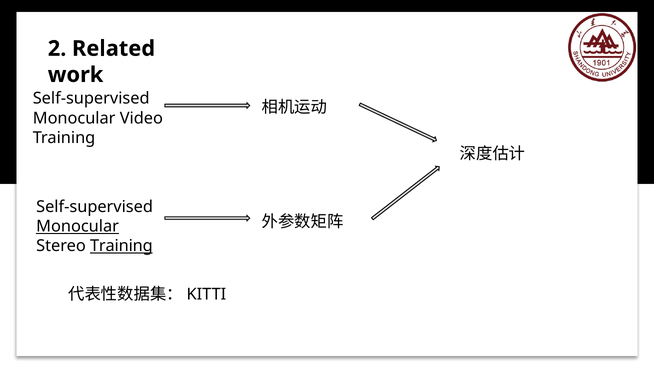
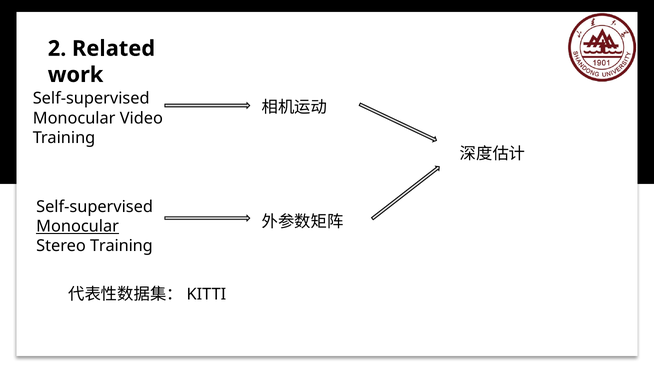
Training underline: present -> none (121, 246)
